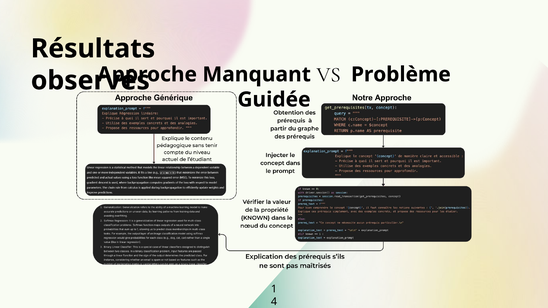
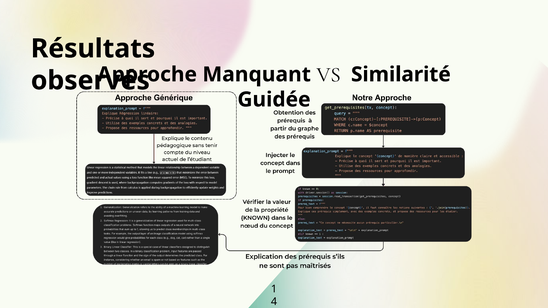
Problème: Problème -> Similarité (401, 75)
